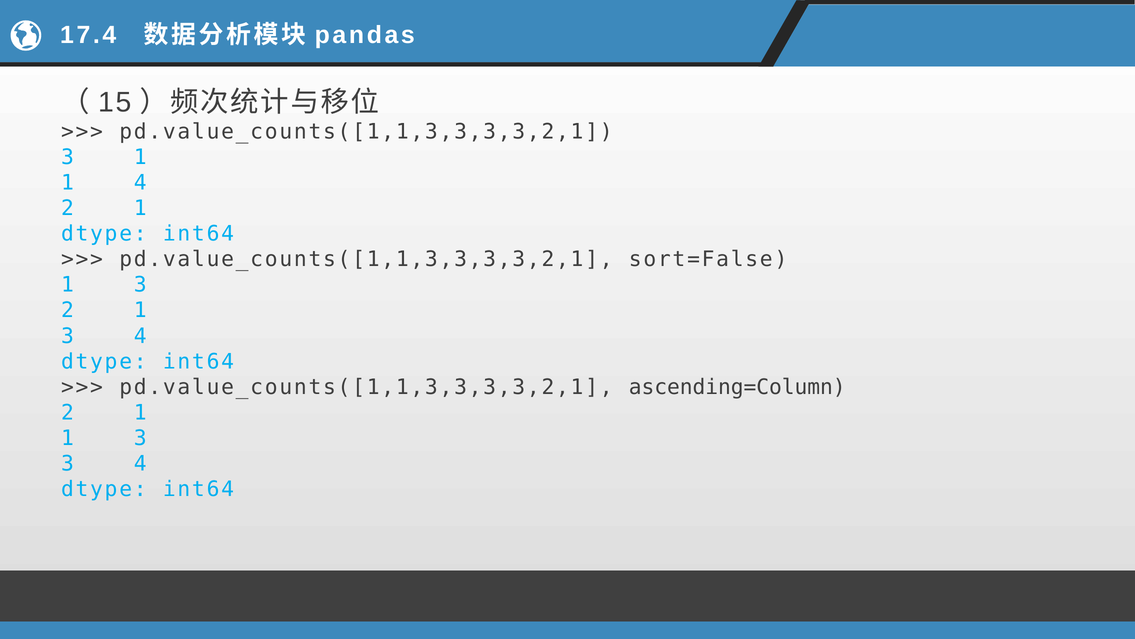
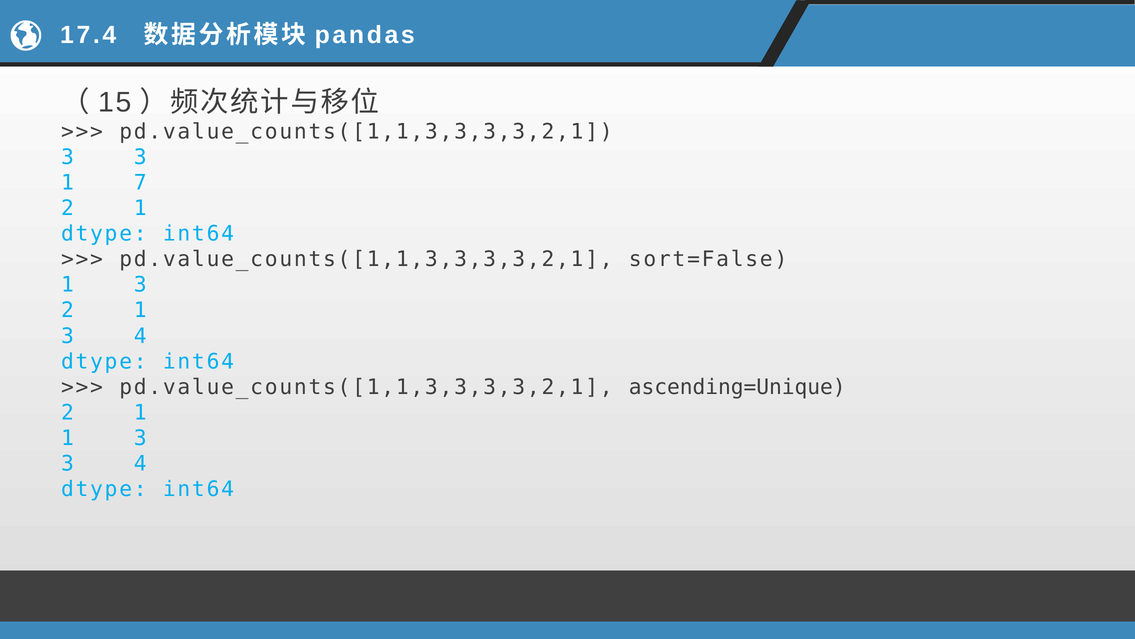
1: 1 -> 3 (140, 157)
1 4: 4 -> 7 (140, 182)
ascending=Column: ascending=Column -> ascending=Unique (737, 387)
